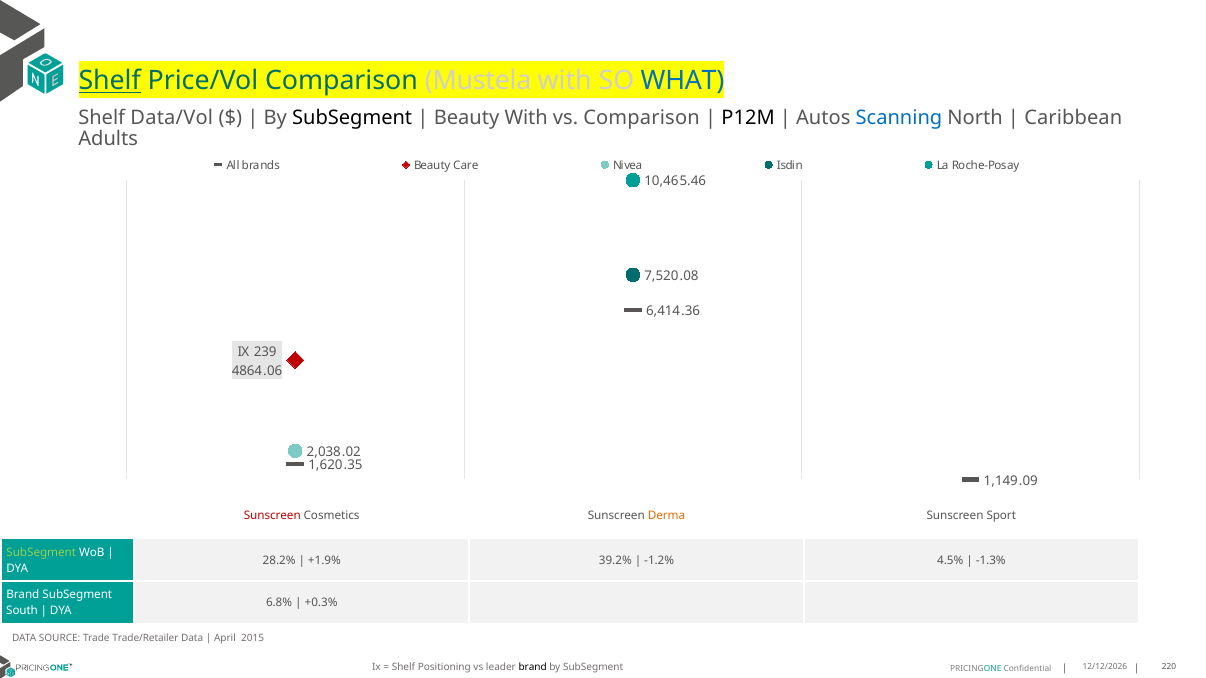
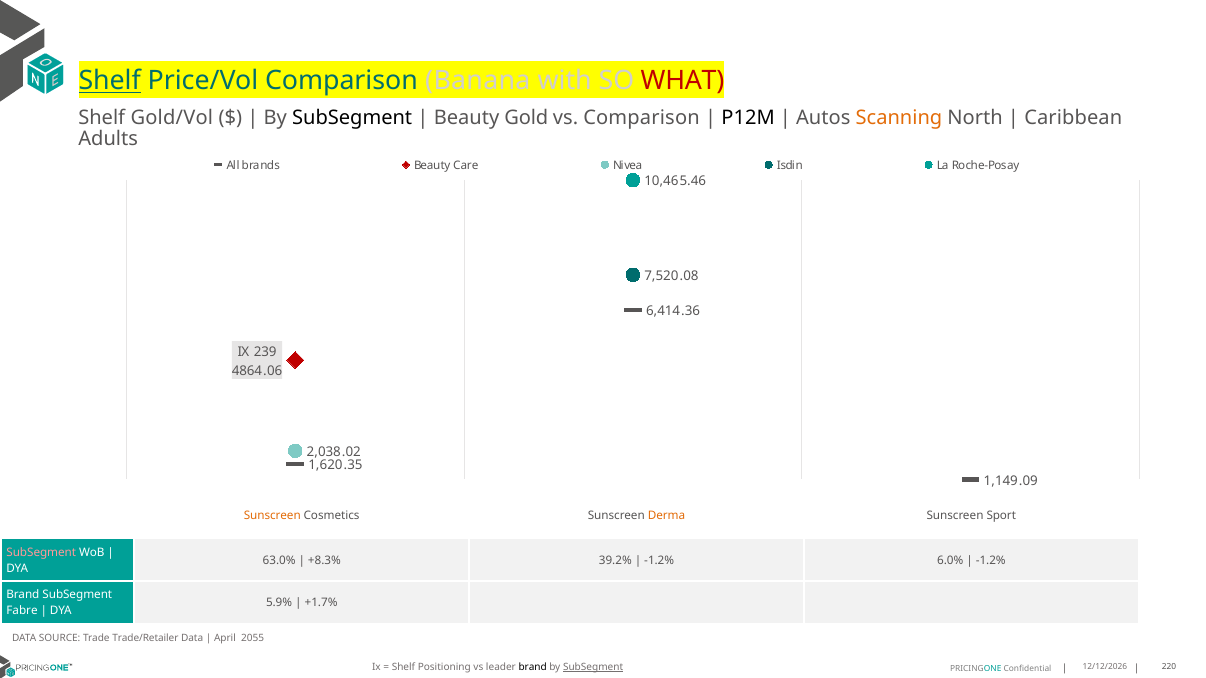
Mustela: Mustela -> Banana (478, 81)
WHAT colour: blue -> red (683, 81)
Data/Vol: Data/Vol -> Gold/Vol (172, 118)
Beauty With: With -> Gold (526, 118)
Scanning colour: blue -> orange (899, 118)
Sunscreen colour: red -> orange (272, 516)
SubSegment colour: light green -> pink (41, 553)
28.2%: 28.2% -> 63.0% (279, 561)
+1.9%: +1.9% -> +8.3% (324, 561)
4.5%: 4.5% -> 6.0% (950, 561)
-1.3%: -1.3% -> -1.2% (991, 561)
6.8%: 6.8% -> 5.9% (279, 603)
+0.3%: +0.3% -> +1.7% (321, 603)
South: South -> Fabre (22, 611)
2015: 2015 -> 2055 (253, 639)
SubSegment underline: none -> present (593, 668)
